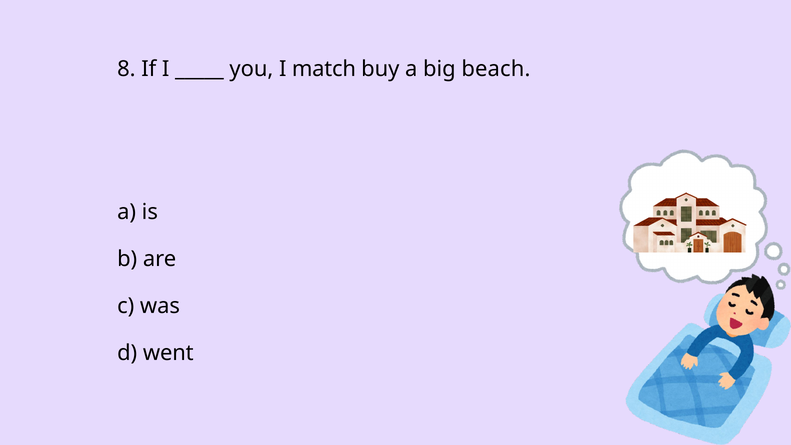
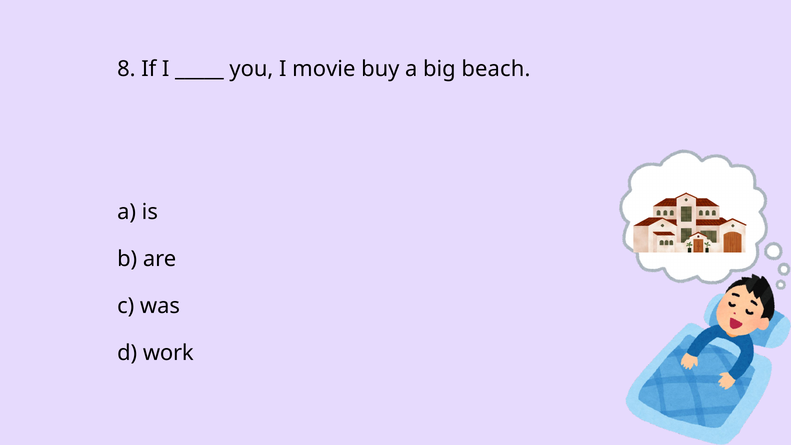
match: match -> movie (324, 69)
went: went -> work (168, 353)
